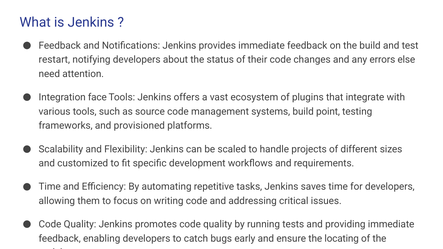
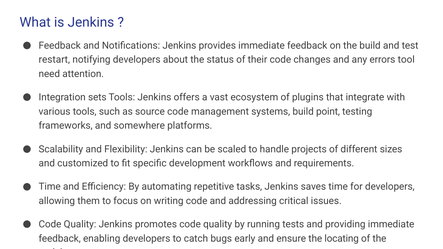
else: else -> tool (406, 60)
face: face -> sets (97, 97)
provisioned: provisioned -> somewhere (139, 126)
